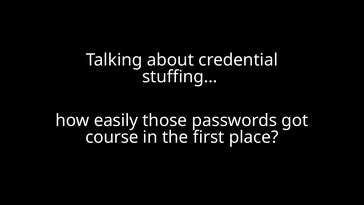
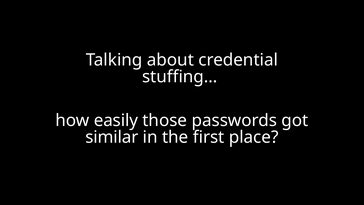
course: course -> similar (112, 137)
